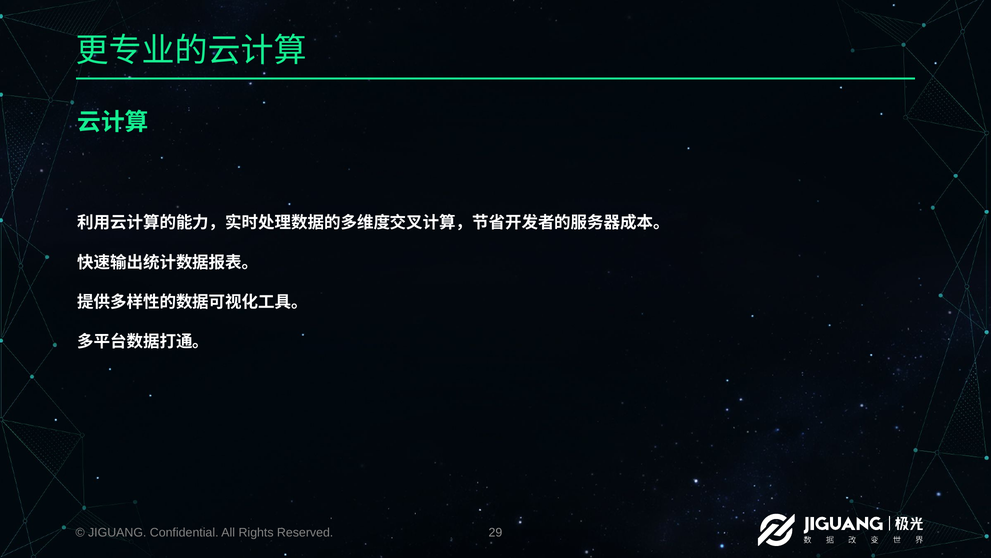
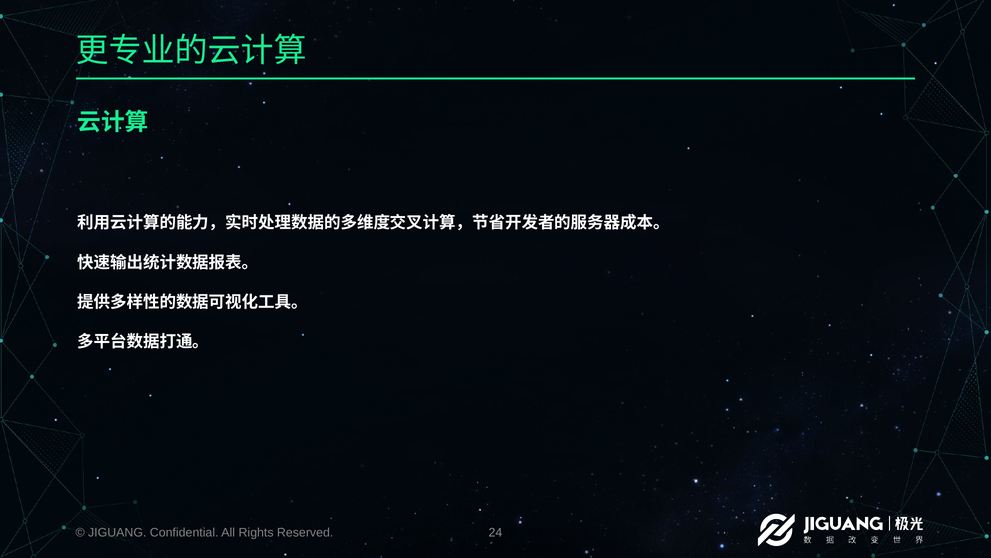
29: 29 -> 24 (495, 532)
